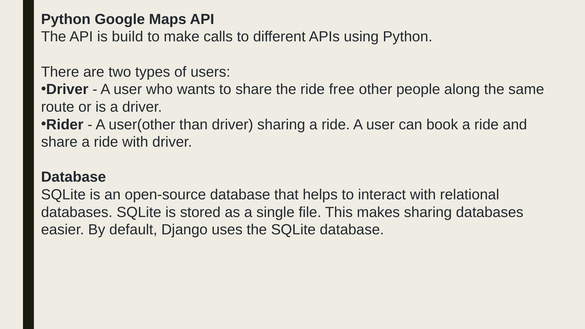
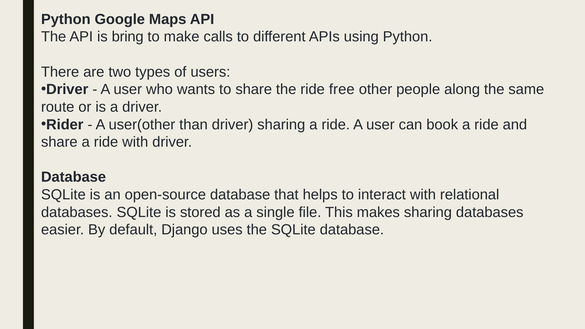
build: build -> bring (128, 37)
